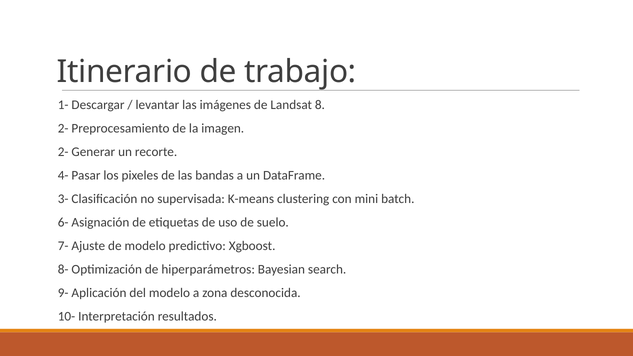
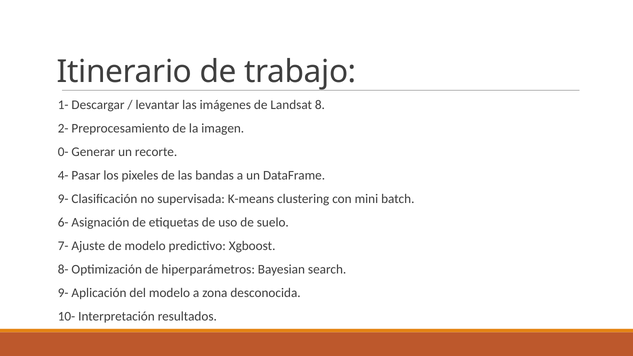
2-: 2- -> 0- (63, 152)
3-: 3- -> 9- (63, 199)
